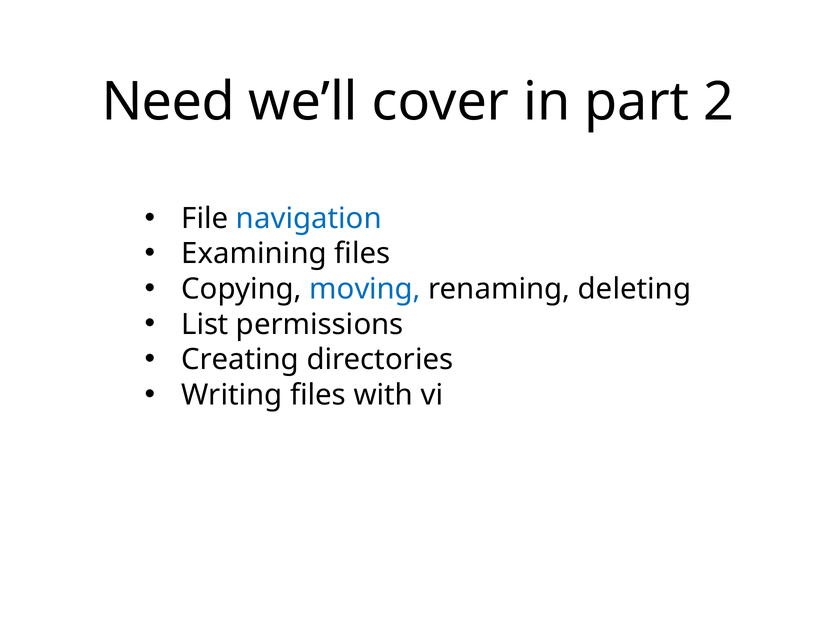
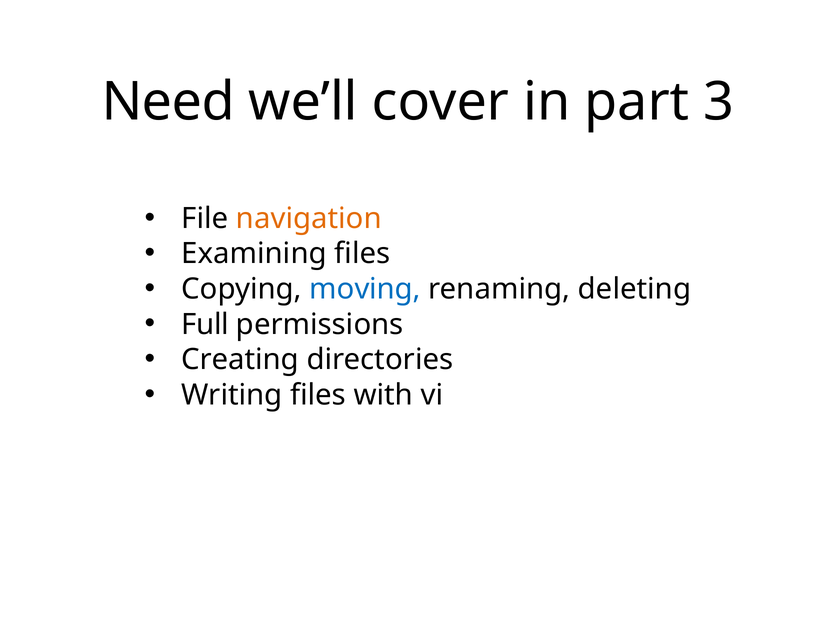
2: 2 -> 3 (719, 102)
navigation colour: blue -> orange (309, 219)
List: List -> Full (205, 324)
